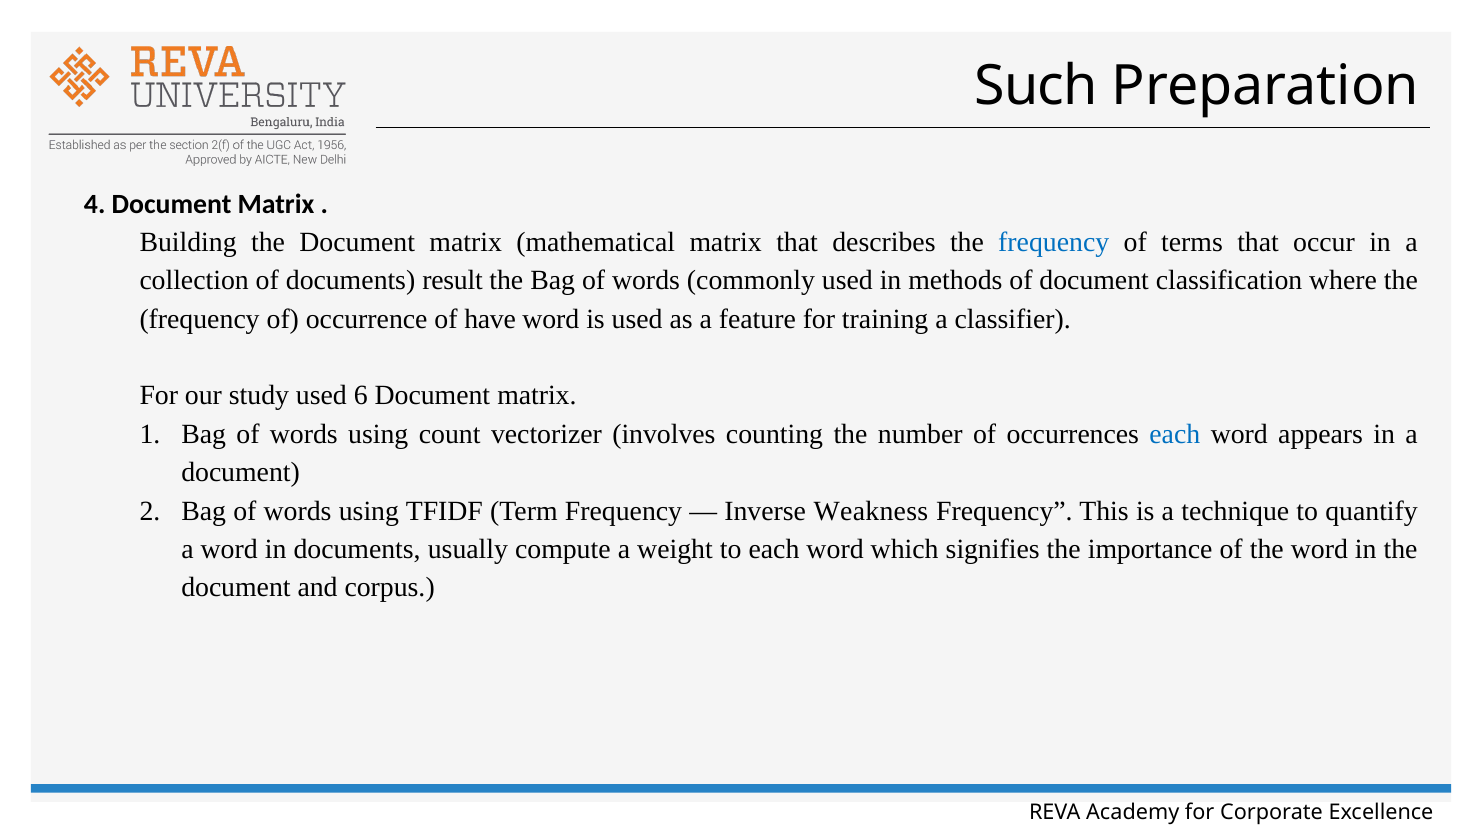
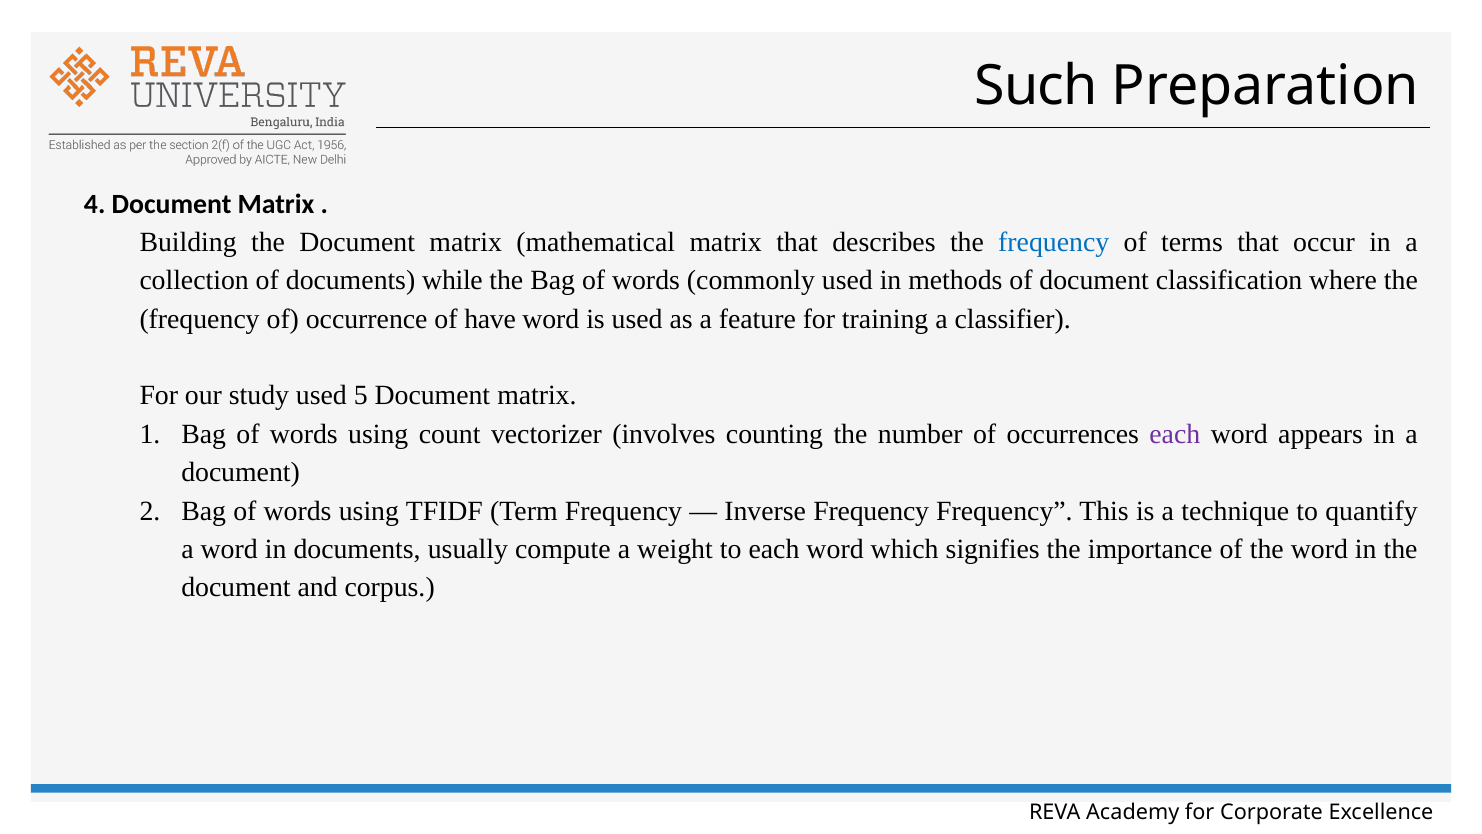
result: result -> while (453, 281)
6: 6 -> 5 (361, 396)
each colour: blue -> purple (1175, 434)
Inverse Weakness: Weakness -> Frequency (871, 511)
